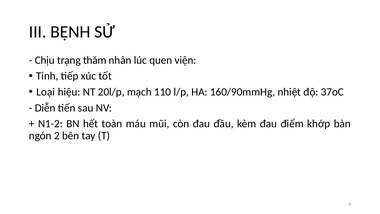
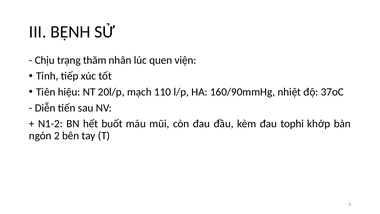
Loại: Loại -> Tiên (46, 92)
toàn: toàn -> buốt (112, 124)
điểm: điểm -> tophi (292, 124)
